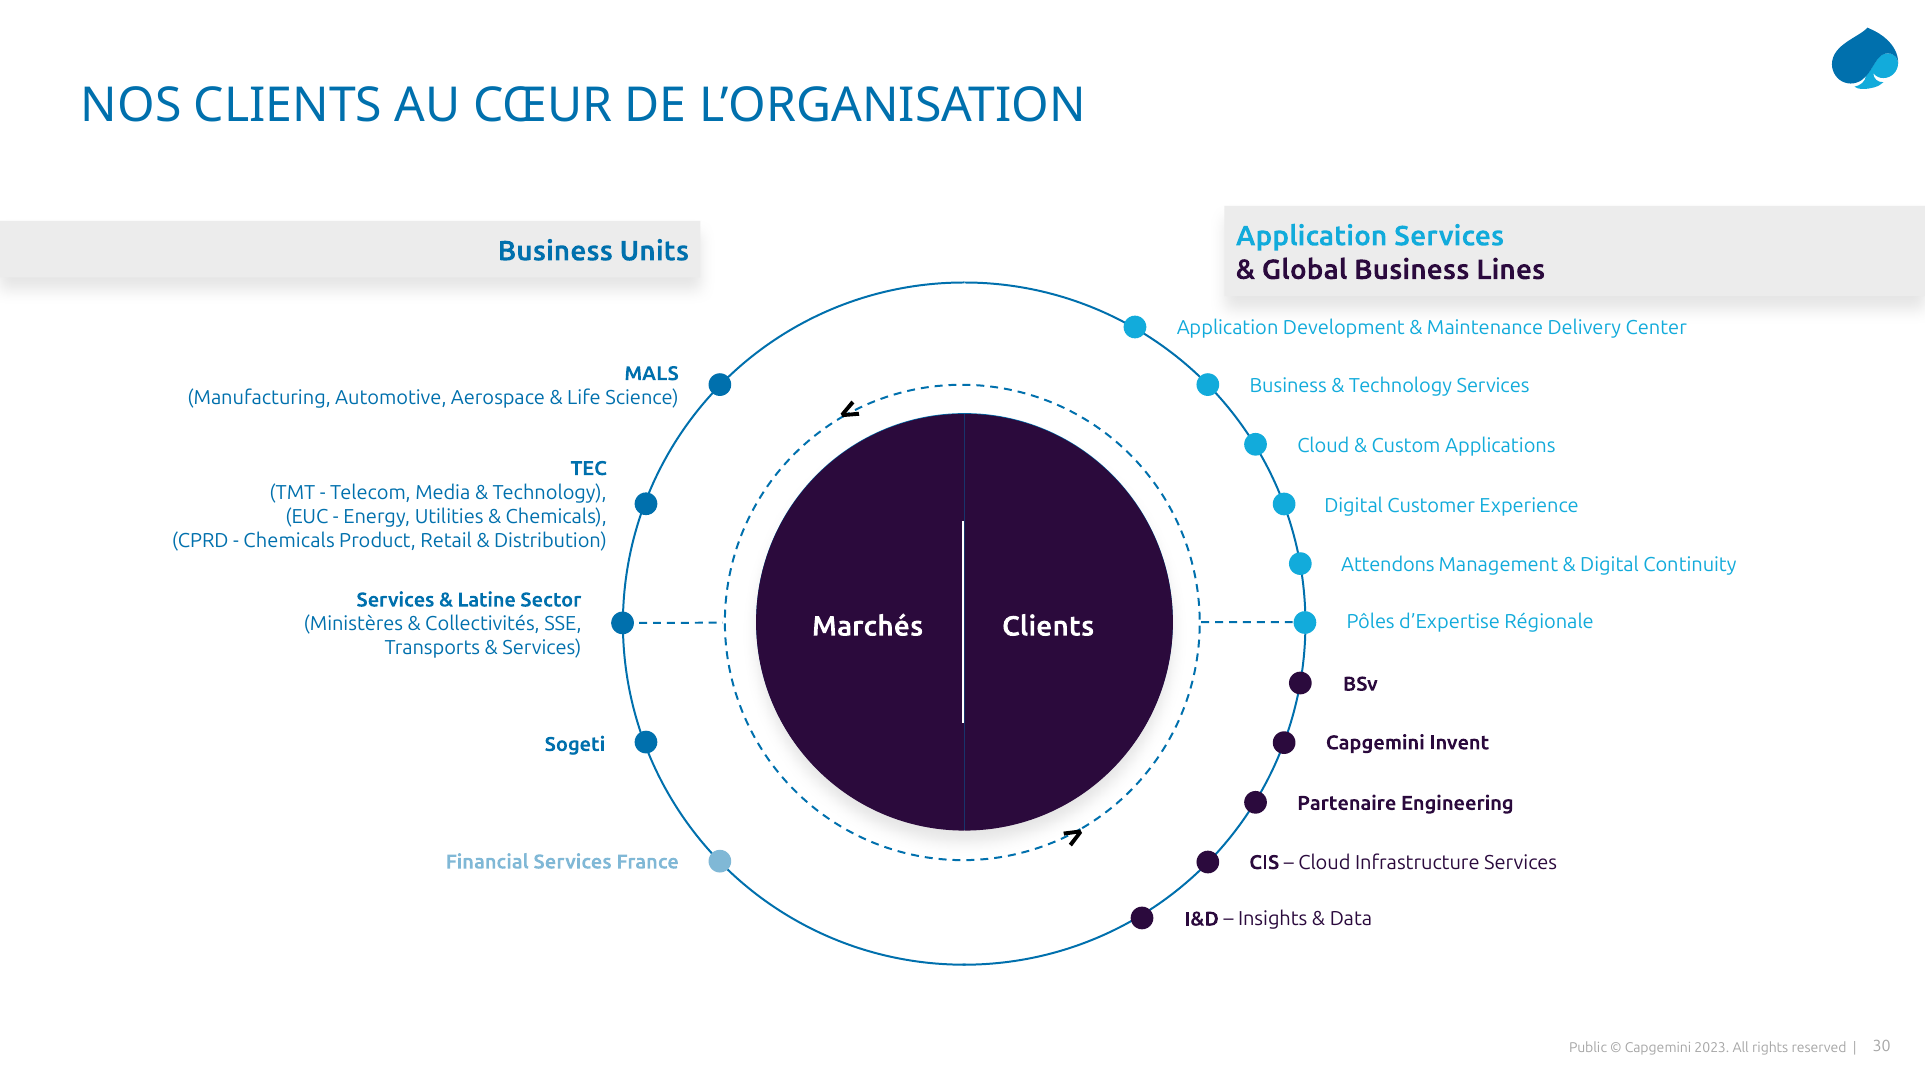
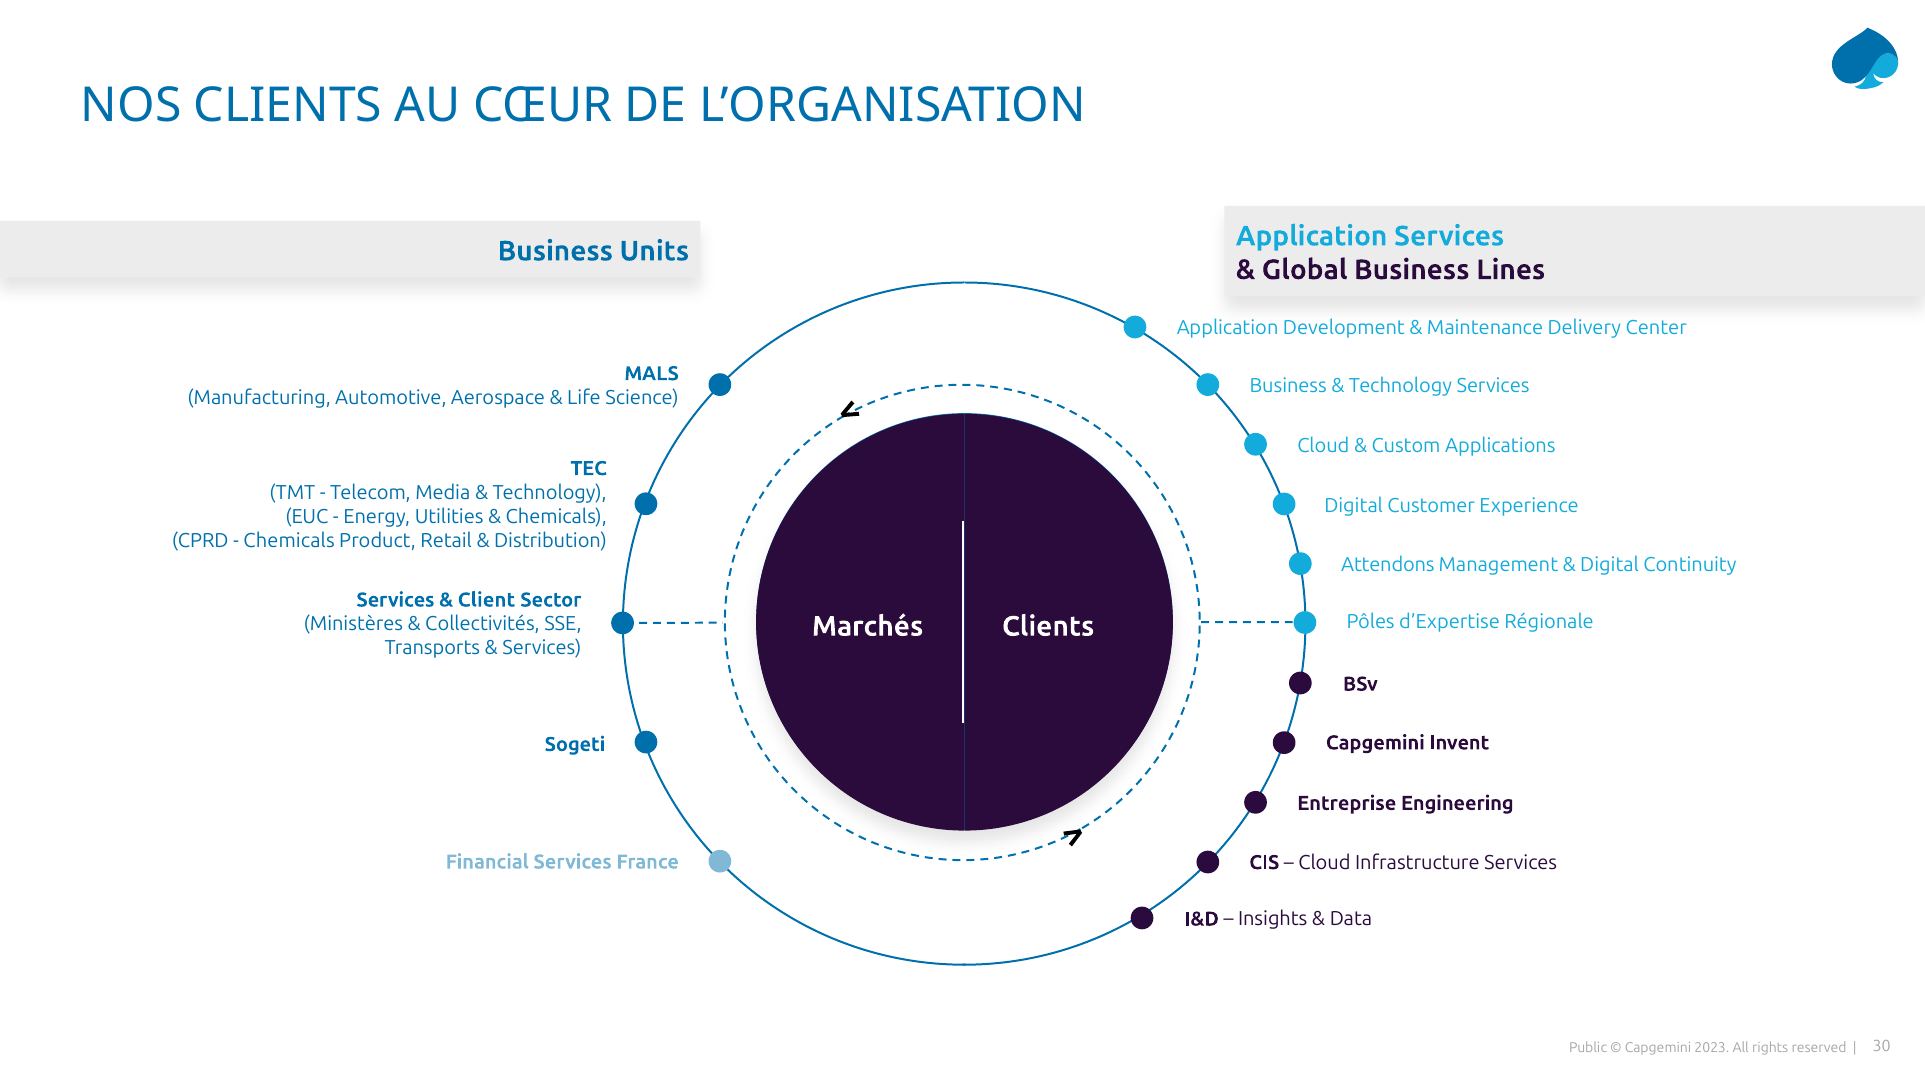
Latine: Latine -> Client (486, 600)
Partenaire: Partenaire -> Entreprise (1347, 803)
